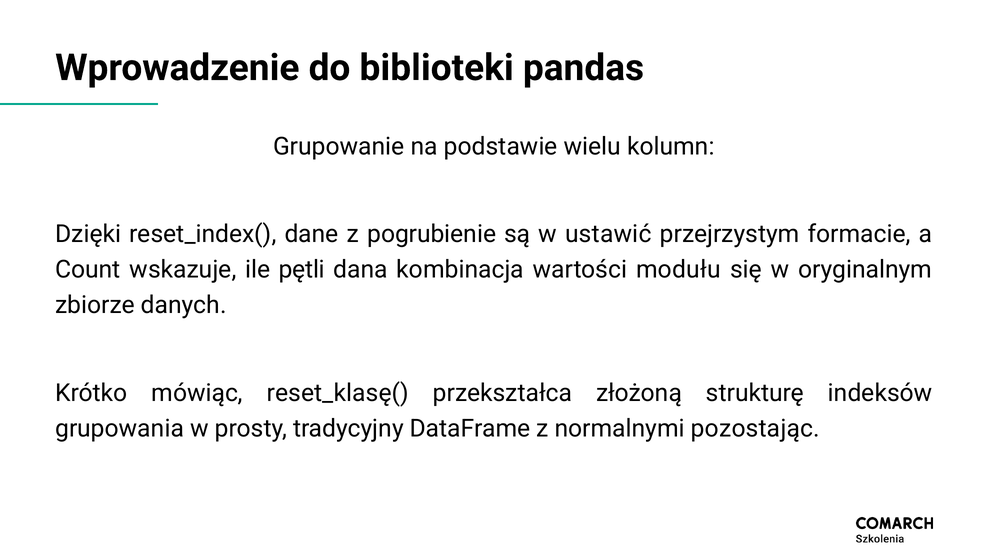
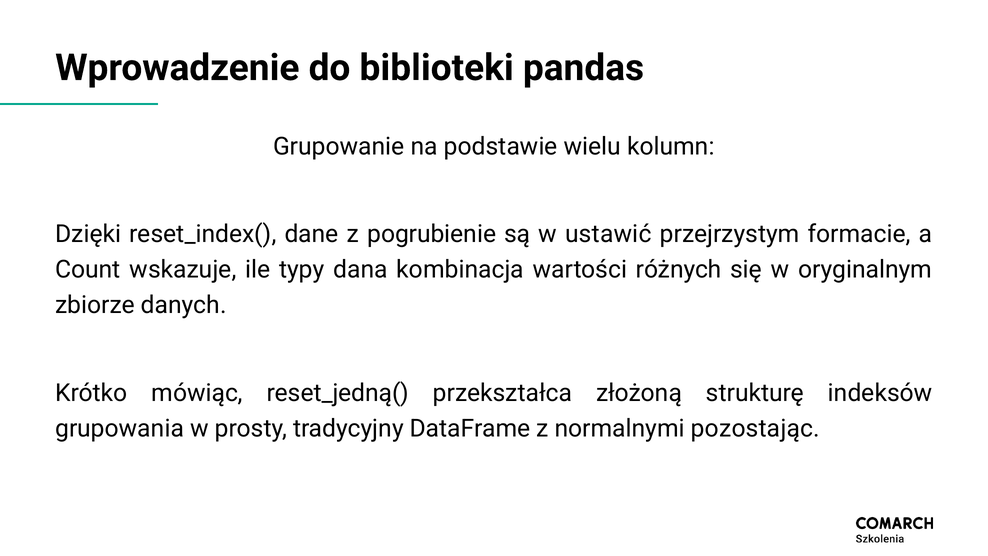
pętli: pętli -> typy (302, 270)
modułu: modułu -> różnych (679, 270)
reset_klasę(: reset_klasę( -> reset_jedną( (338, 393)
